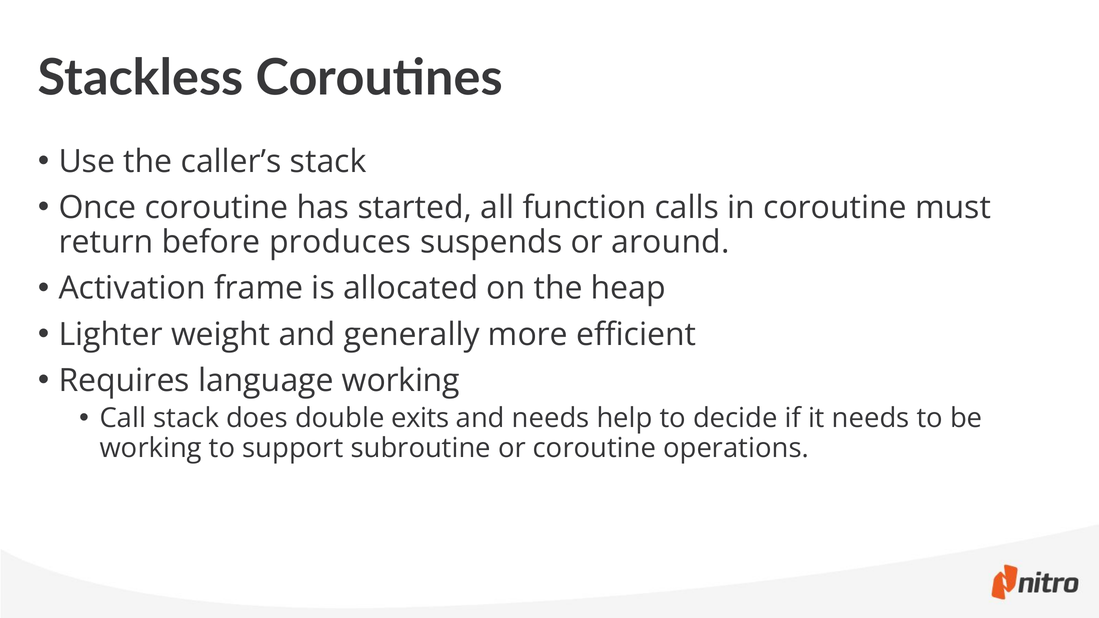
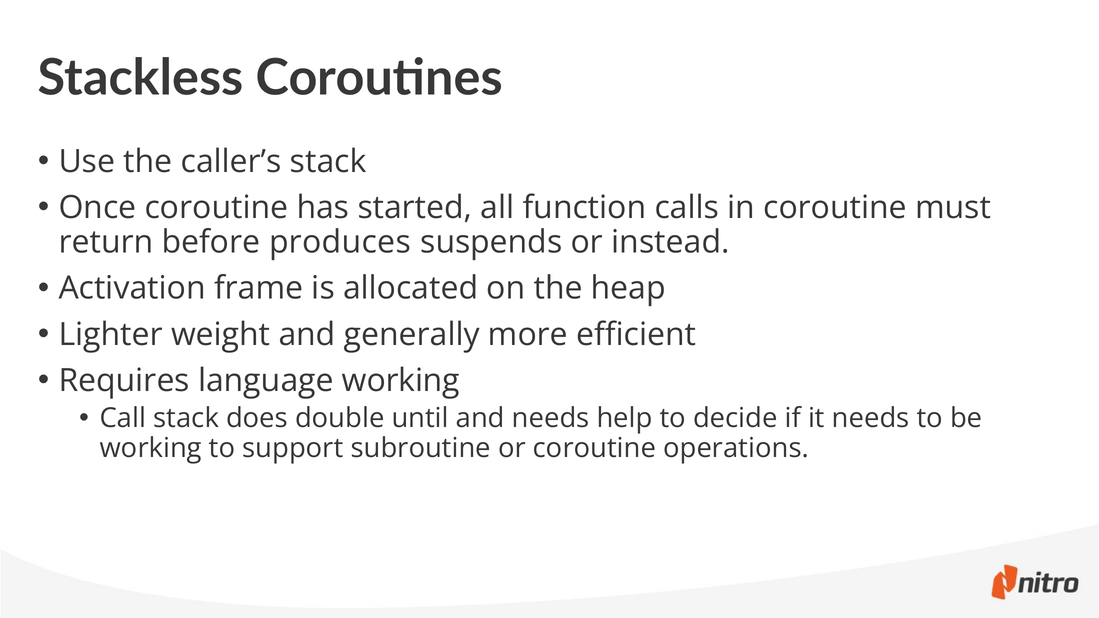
around: around -> instead (670, 242)
exits: exits -> until (420, 418)
